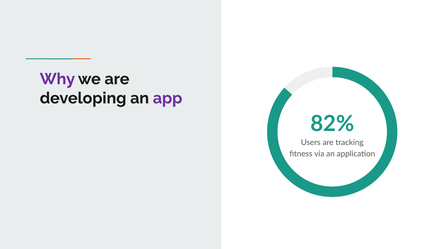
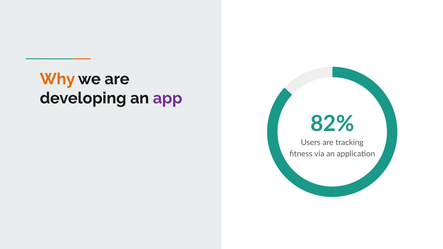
Why colour: purple -> orange (57, 79)
